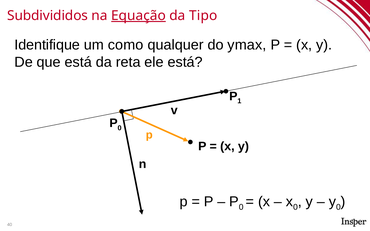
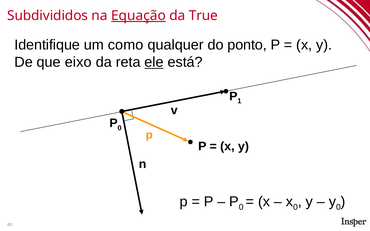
Tipo: Tipo -> True (203, 16)
ymax: ymax -> ponto (247, 45)
que está: está -> eixo (78, 62)
ele underline: none -> present (154, 62)
